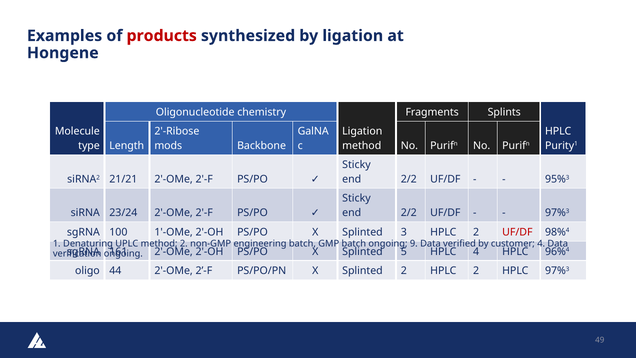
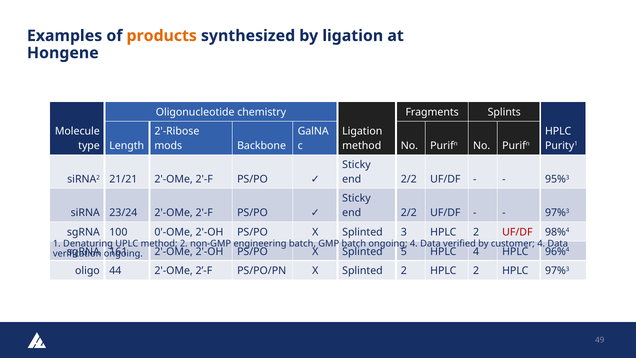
products colour: red -> orange (162, 36)
1'-OMe: 1'-OMe -> 0'-OMe (174, 232)
ongoing 9: 9 -> 4 (414, 243)
